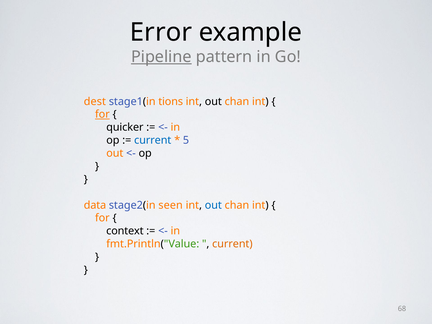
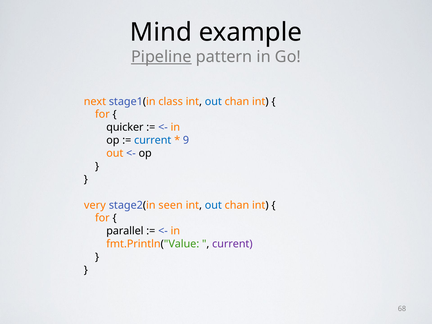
Error: Error -> Mind (161, 32)
dest: dest -> next (95, 101)
tions: tions -> class (171, 101)
out colour: black -> blue (213, 101)
for underline: present -> none (102, 114)
5: 5 -> 9 (186, 140)
data: data -> very (95, 205)
context: context -> parallel (125, 231)
current colour: orange -> purple (232, 244)
